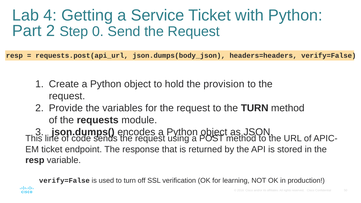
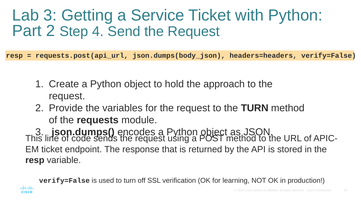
Lab 4: 4 -> 3 (50, 15)
0: 0 -> 4 (98, 32)
provision: provision -> approach (224, 84)
